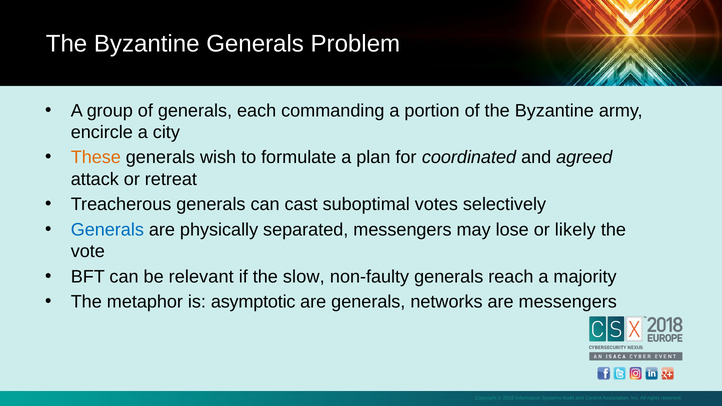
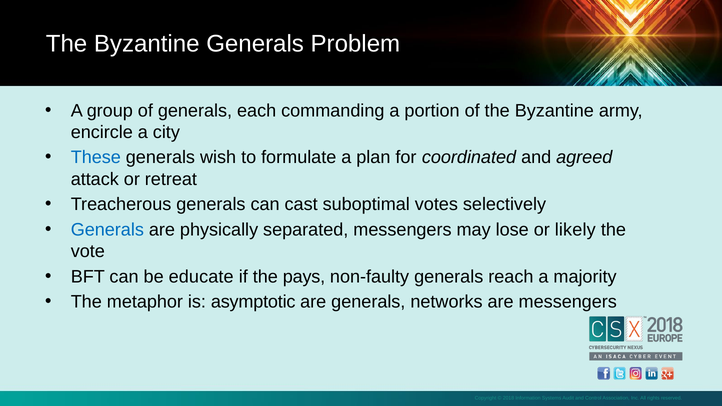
These colour: orange -> blue (96, 158)
relevant: relevant -> educate (201, 277)
slow: slow -> pays (304, 277)
